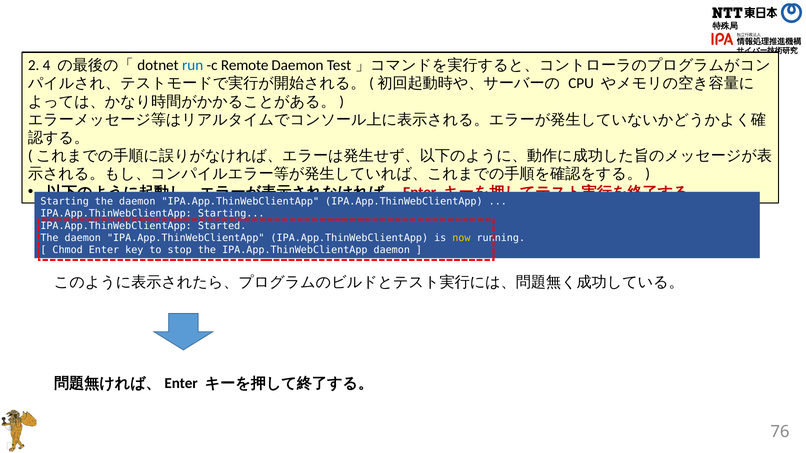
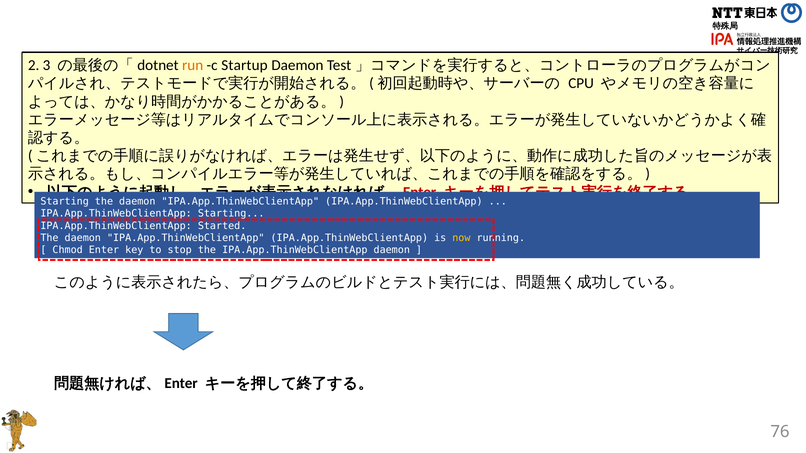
4: 4 -> 3 (47, 65)
run colour: blue -> orange (193, 65)
Remote: Remote -> Startup (244, 65)
